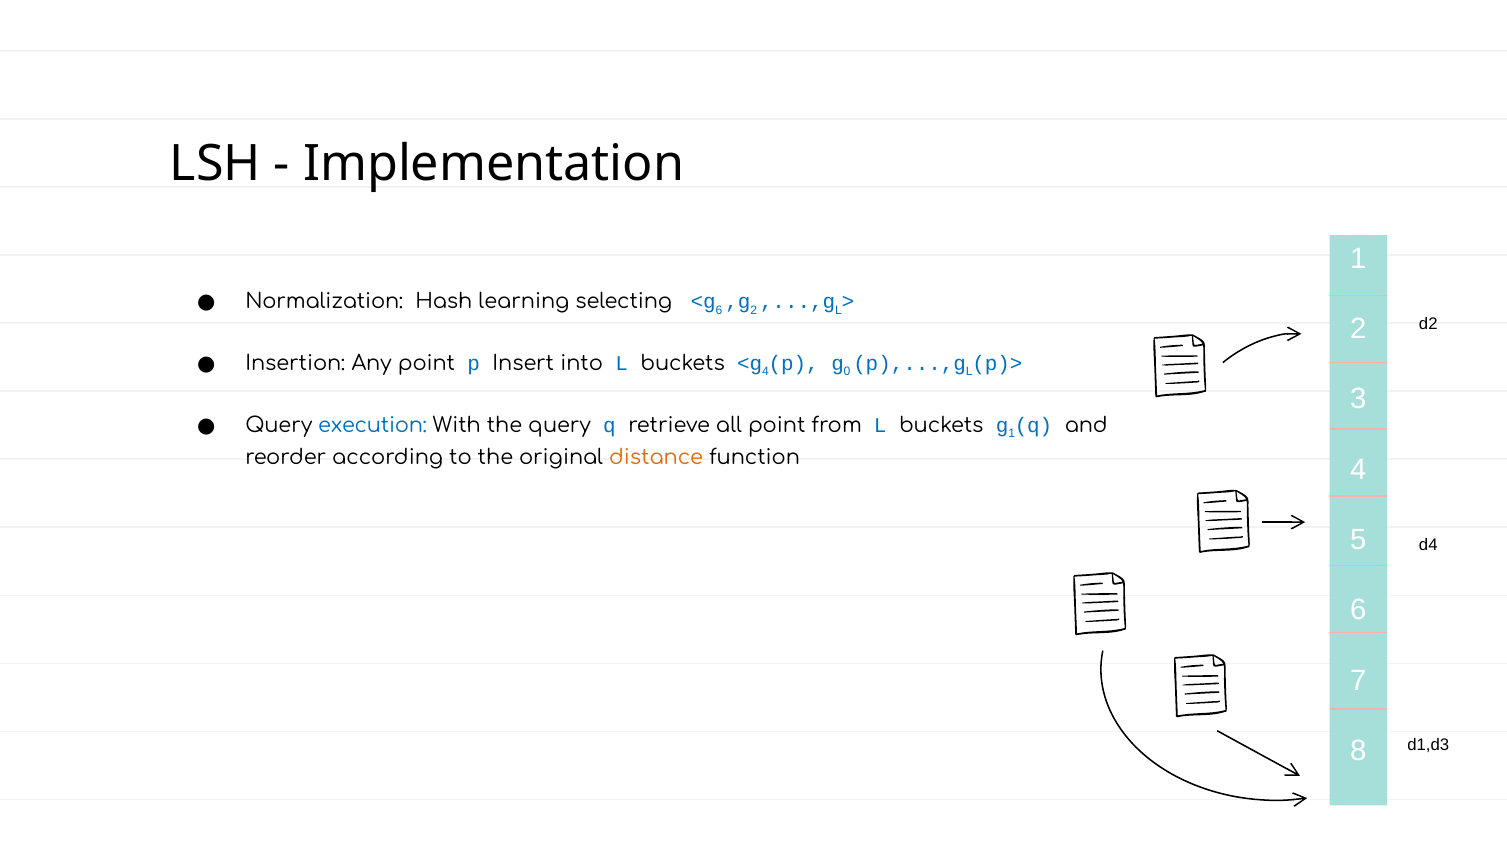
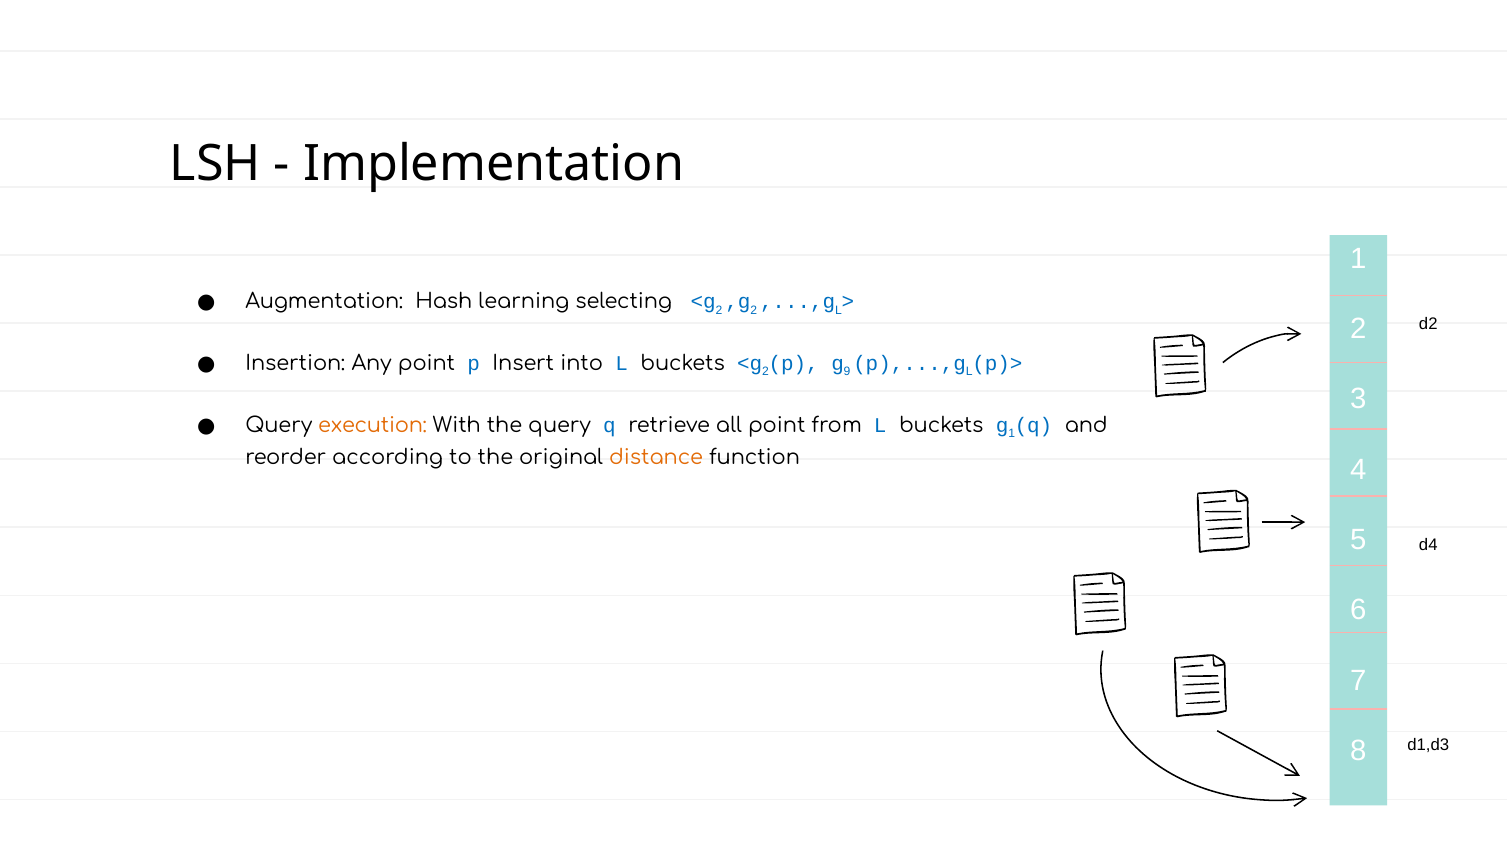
Normalization: Normalization -> Augmentation (324, 302)
6: 6 -> 2 (719, 310)
4: 4 -> 2 (766, 372)
0: 0 -> 9 (847, 372)
execution colour: blue -> orange (373, 425)
